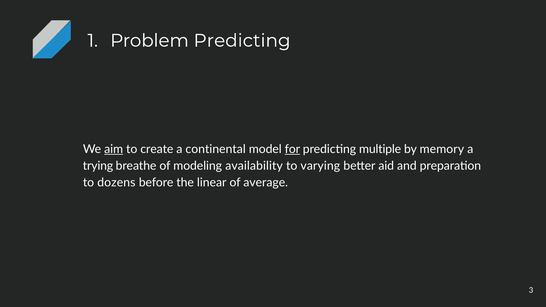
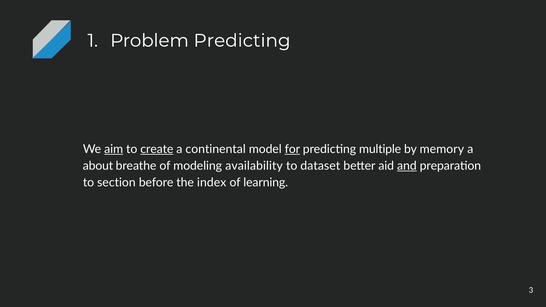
create underline: none -> present (157, 149)
trying: trying -> about (98, 166)
varying: varying -> dataset (320, 166)
and underline: none -> present (407, 166)
dozens: dozens -> section (116, 183)
linear: linear -> index (212, 183)
average: average -> learning (266, 183)
